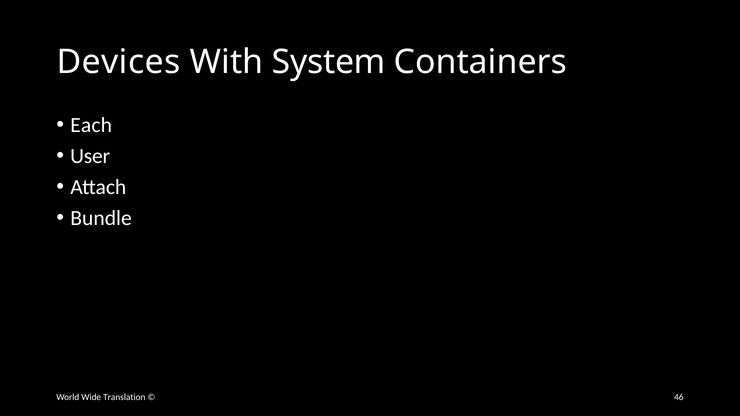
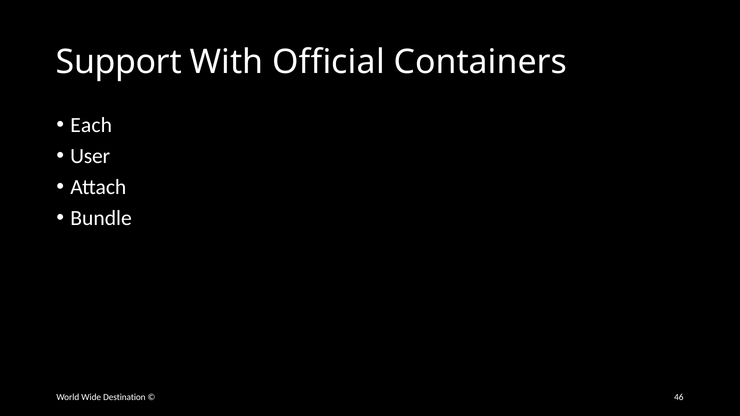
Devices: Devices -> Support (119, 62)
System: System -> Official (328, 62)
Translation: Translation -> Destination (124, 398)
